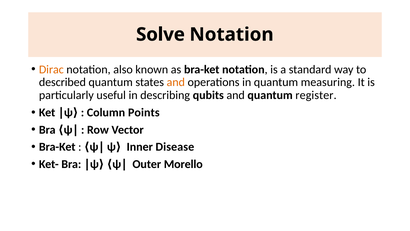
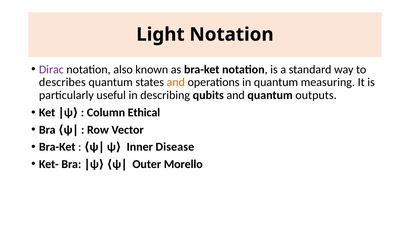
Solve: Solve -> Light (160, 34)
Dirac colour: orange -> purple (51, 69)
described: described -> describes (62, 82)
register: register -> outputs (316, 95)
Points: Points -> Ethical (144, 112)
